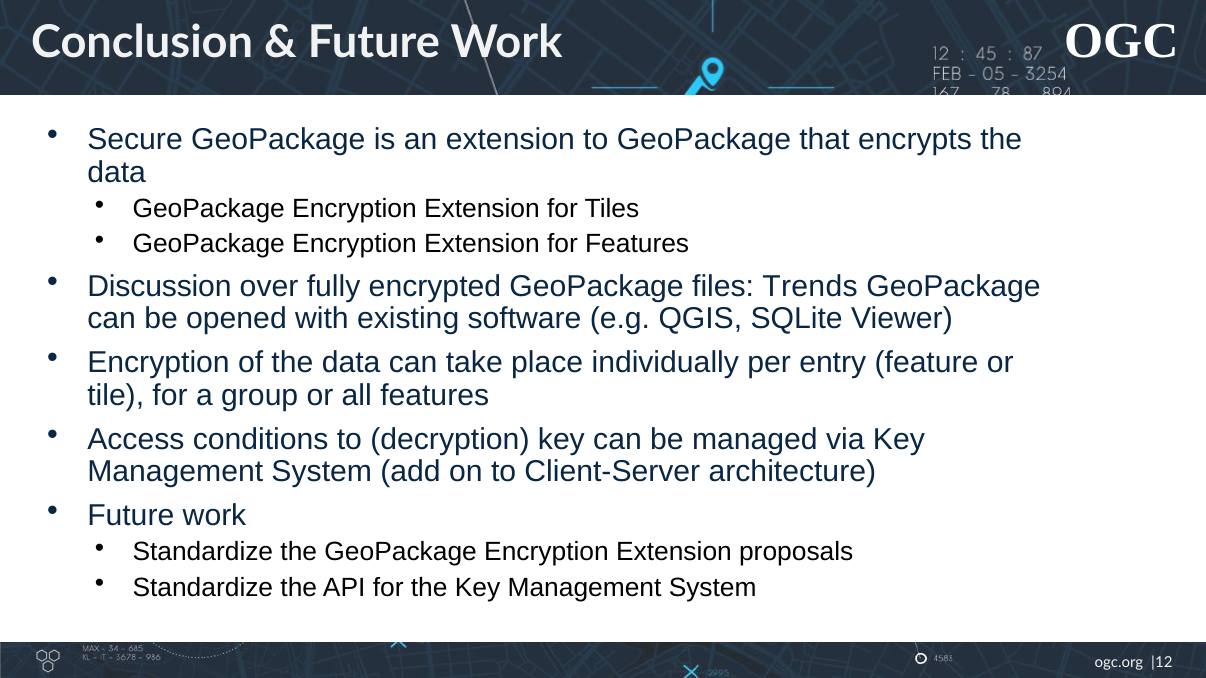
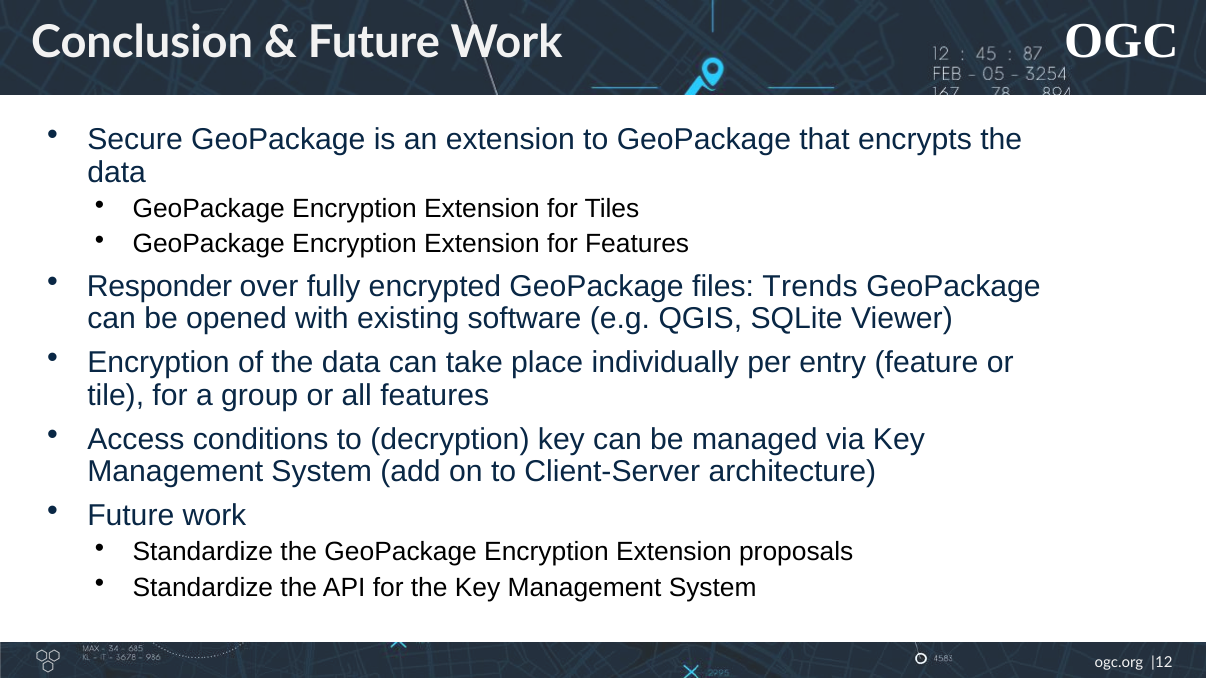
Discussion: Discussion -> Responder (160, 287)
